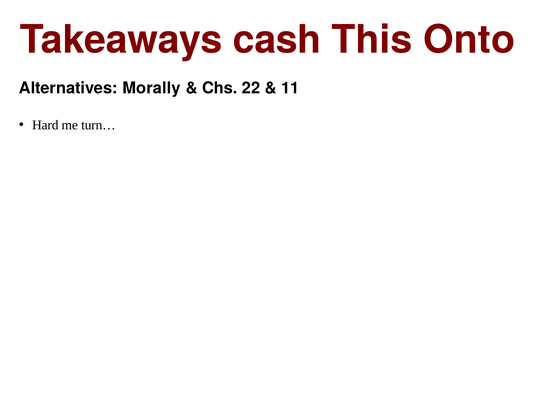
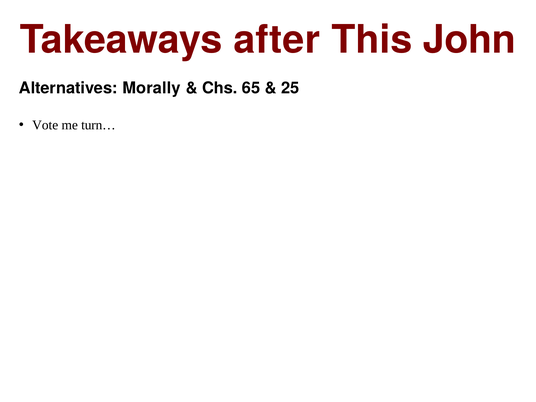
cash: cash -> after (277, 40)
Onto: Onto -> John (469, 40)
22: 22 -> 65 (251, 88)
11: 11 -> 25 (290, 88)
Hard: Hard -> Vote (45, 125)
